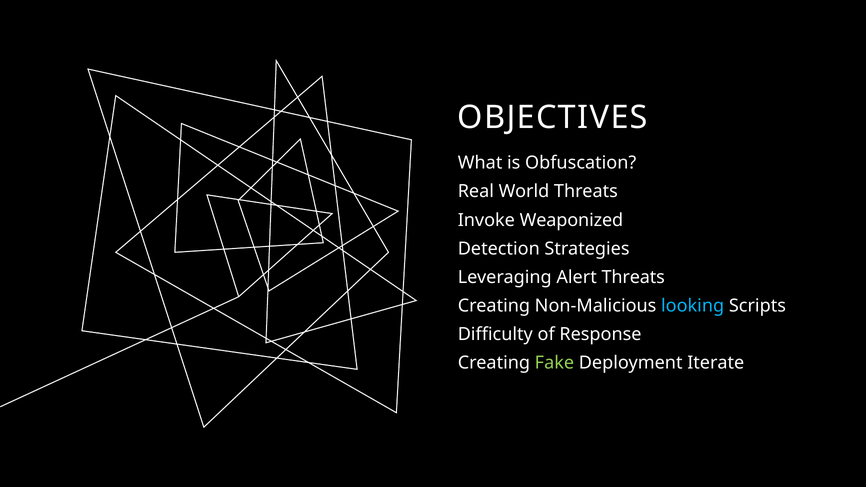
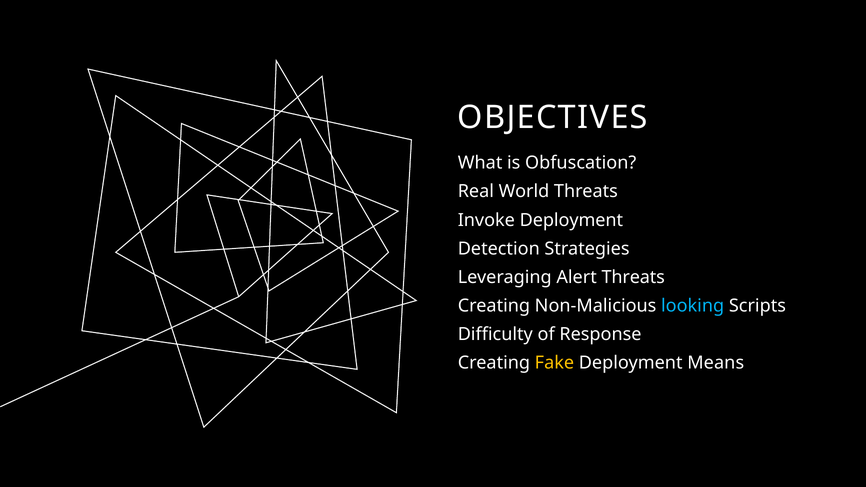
Invoke Weaponized: Weaponized -> Deployment (571, 220)
Fake colour: light green -> yellow (554, 363)
Iterate: Iterate -> Means (716, 363)
